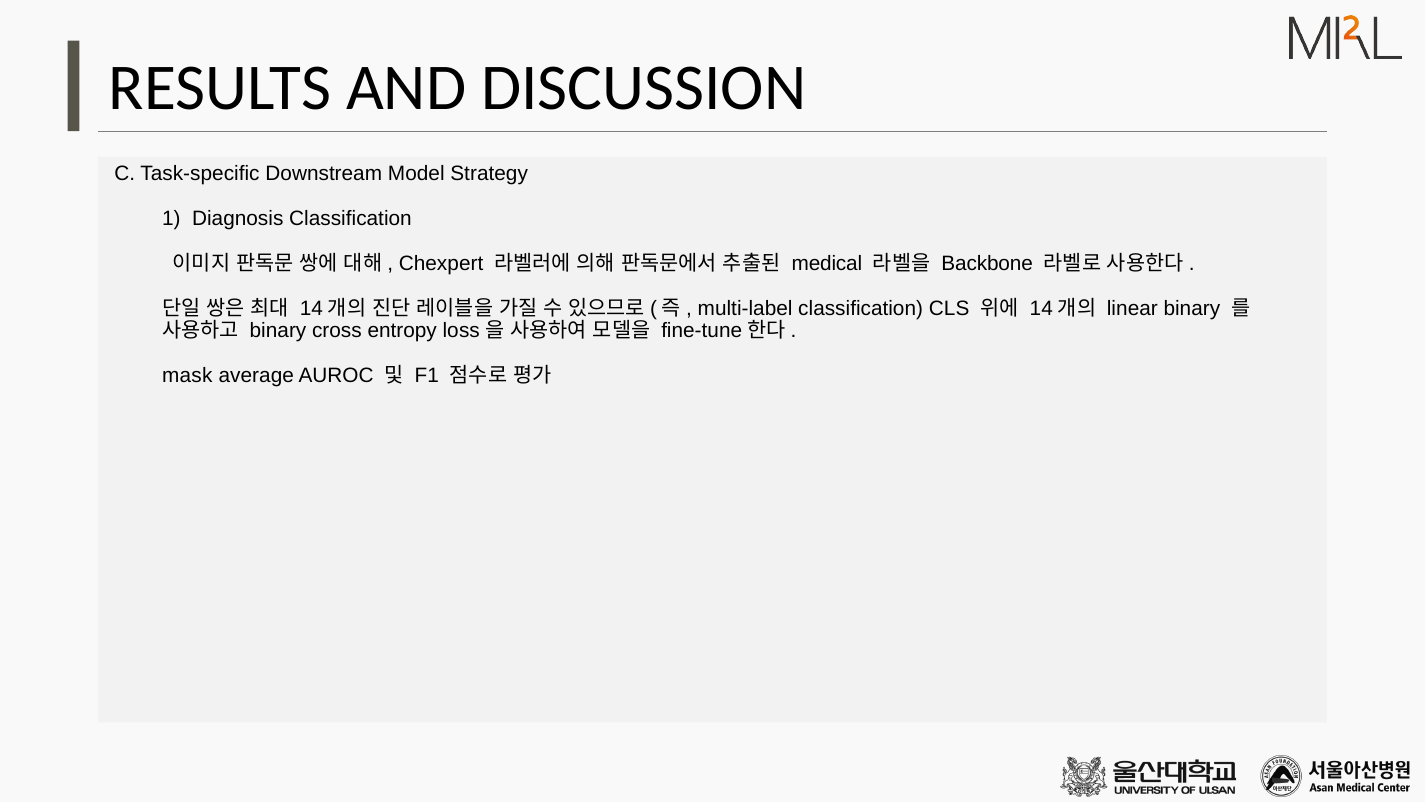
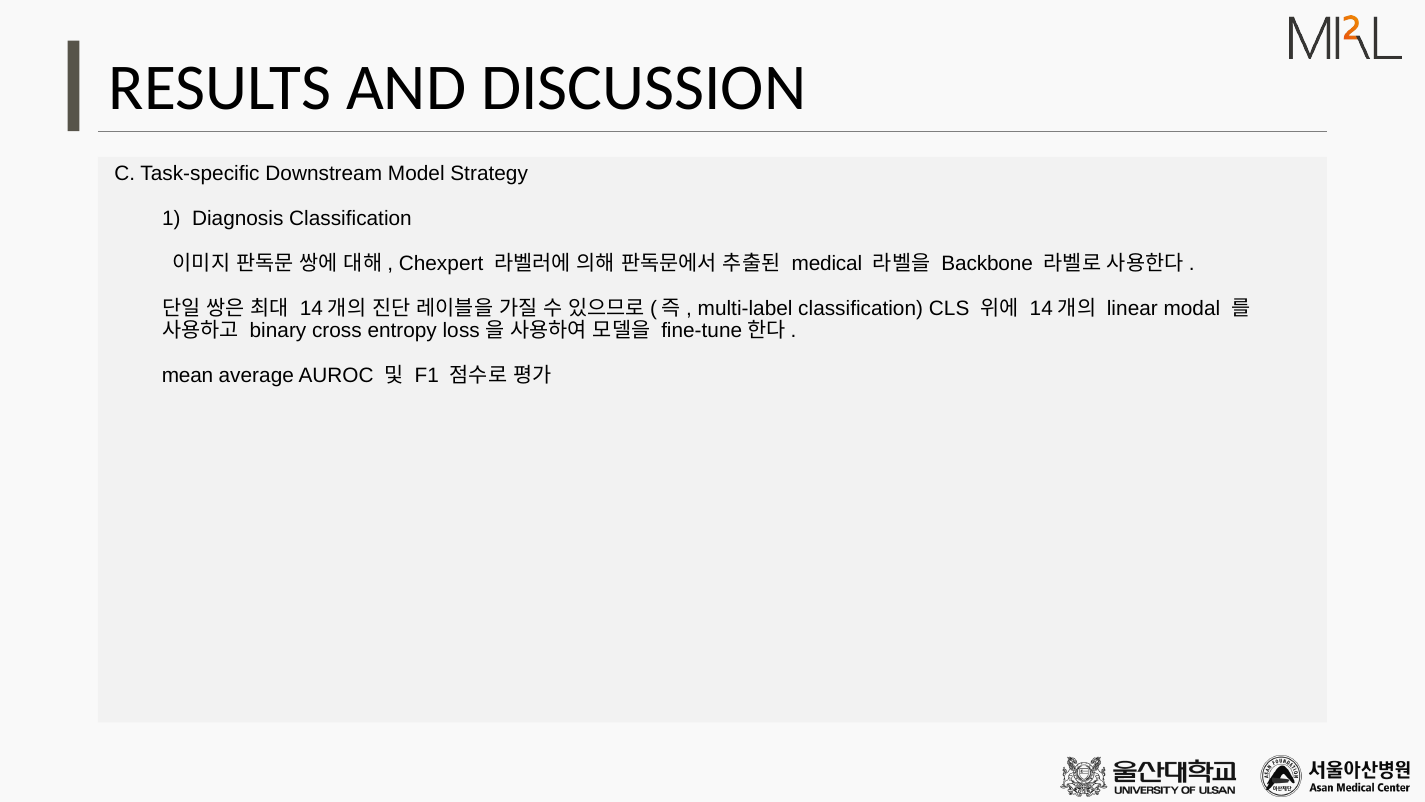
linear binary: binary -> modal (1192, 308)
mask: mask -> mean (188, 376)
